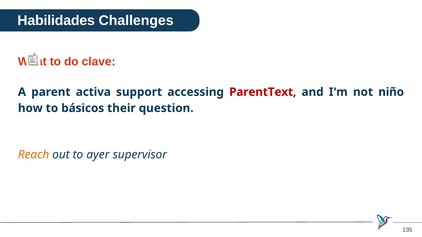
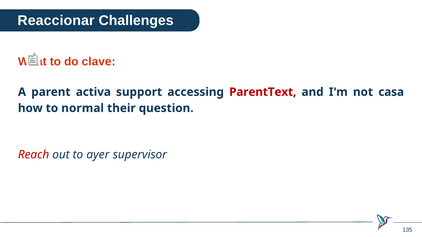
Habilidades: Habilidades -> Reaccionar (56, 21)
niño: niño -> casa (391, 92)
básicos: básicos -> normal (83, 108)
Reach colour: orange -> red (34, 155)
